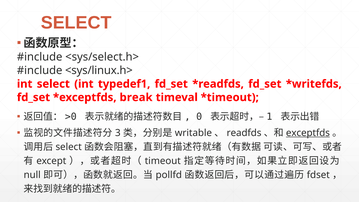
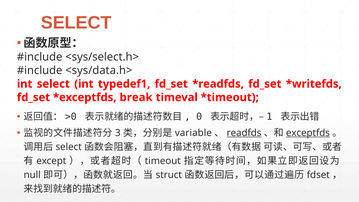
<sys/linux.h>: <sys/linux.h> -> <sys/data.h> (99, 70)
writable: writable -> variable (193, 133)
readfds underline: none -> present (244, 133)
pollfd: pollfd -> struct (169, 175)
